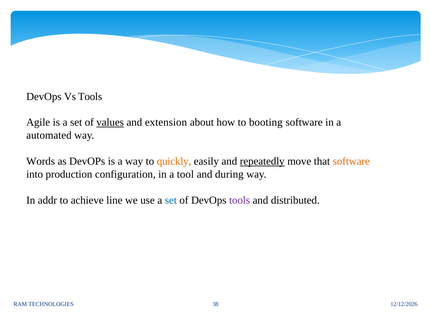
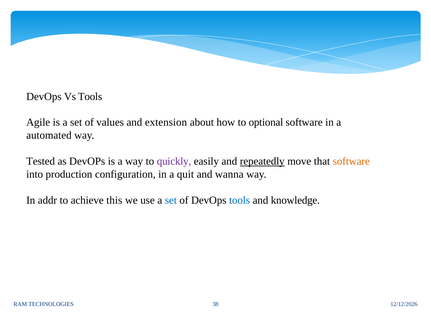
values underline: present -> none (110, 122)
booting: booting -> optional (266, 122)
Words: Words -> Tested (41, 161)
quickly colour: orange -> purple (174, 161)
tool: tool -> quit (185, 174)
during: during -> wanna (229, 174)
line: line -> this (114, 200)
tools colour: purple -> blue (240, 200)
distributed: distributed -> knowledge (295, 200)
